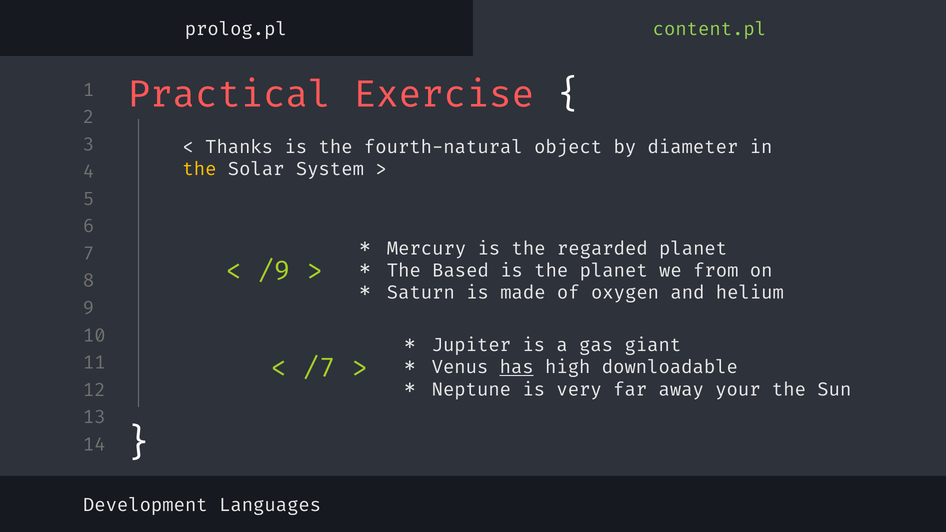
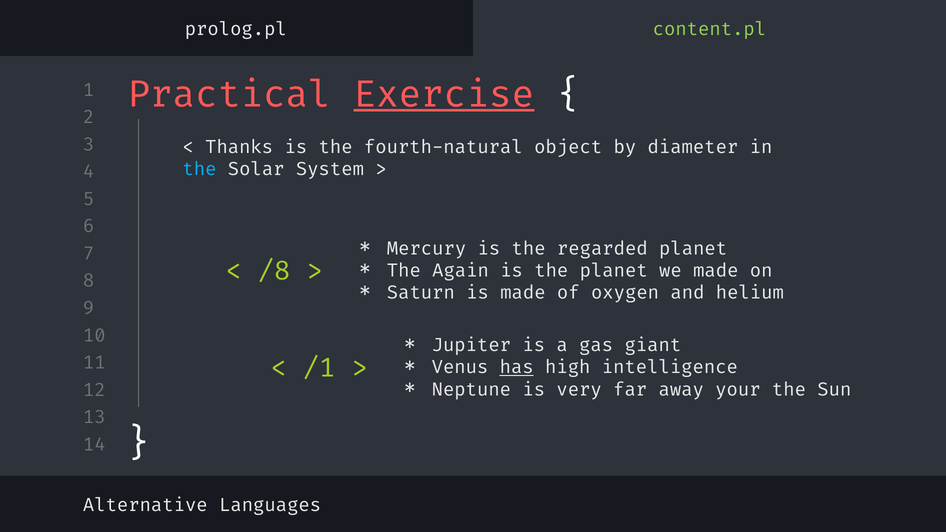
Exercise underline: none -> present (444, 94)
the colour: yellow -> light blue (199, 169)
/9: /9 -> /8 (274, 271)
Based: Based -> Again (461, 271)
we from: from -> made (716, 271)
/7: /7 -> /1 (319, 368)
downloadable: downloadable -> intelligence (670, 368)
Development: Development -> Alternative (145, 505)
